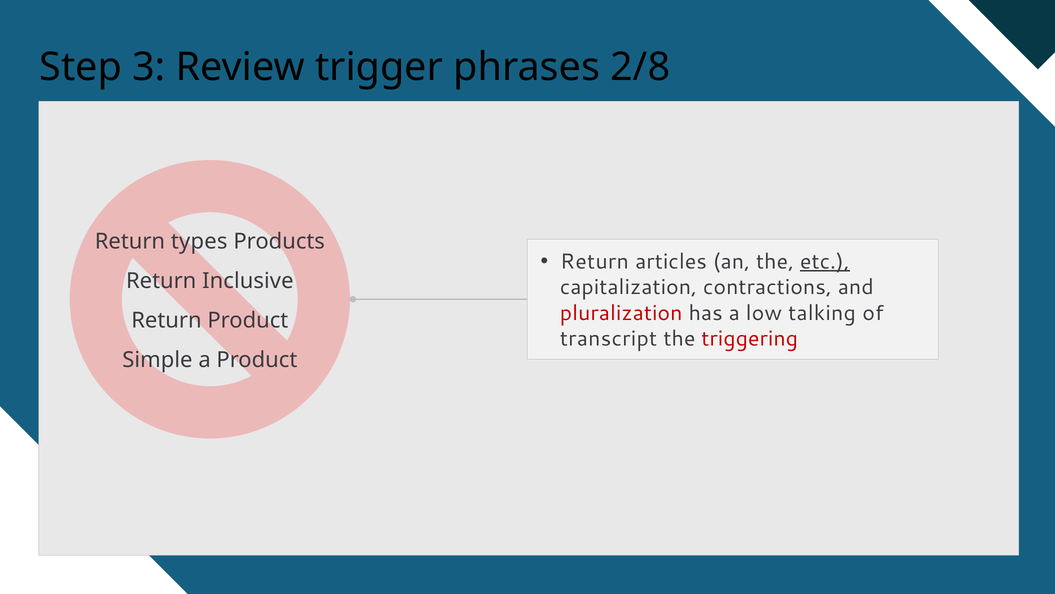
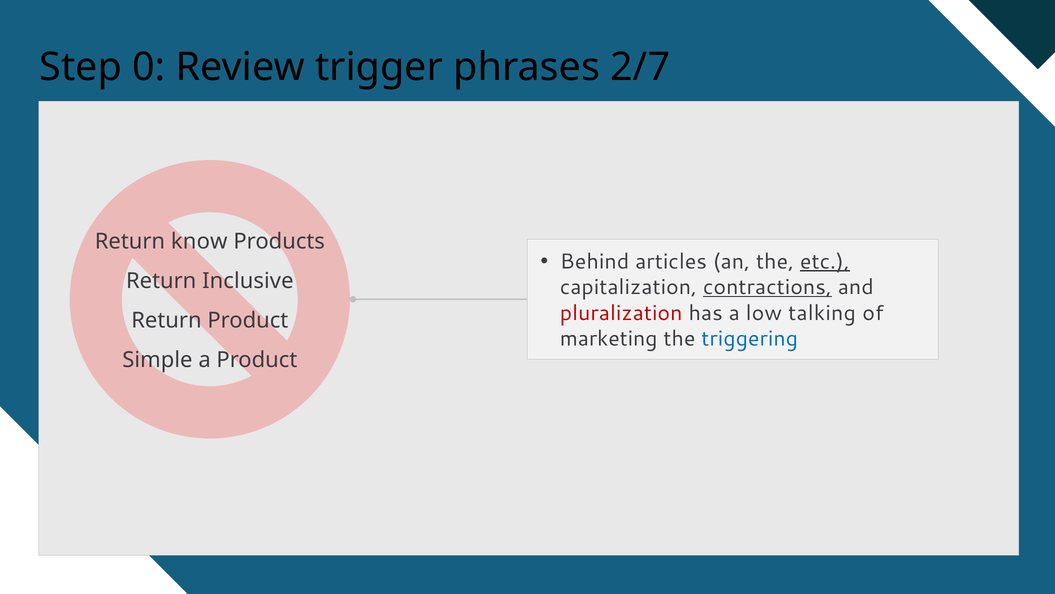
3: 3 -> 0 (149, 67)
2/8: 2/8 -> 2/7 (640, 67)
types: types -> know (199, 241)
Return: Return -> Behind (595, 261)
contractions underline: none -> present (767, 287)
transcript: transcript -> marketing (609, 339)
triggering colour: red -> blue (750, 339)
